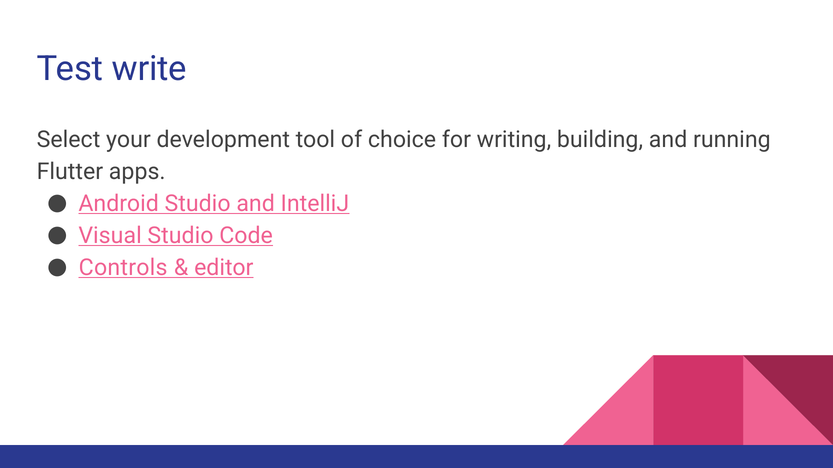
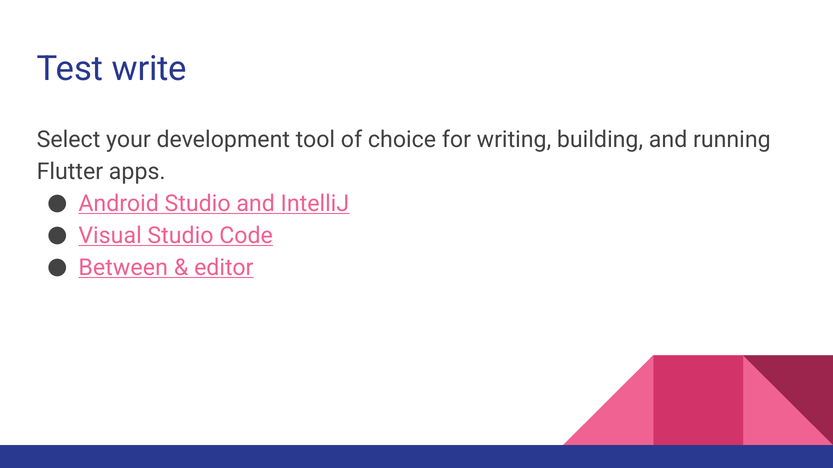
Controls: Controls -> Between (123, 268)
